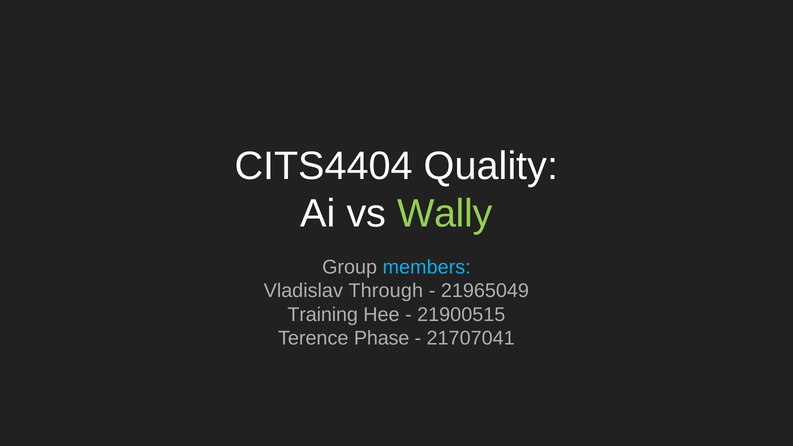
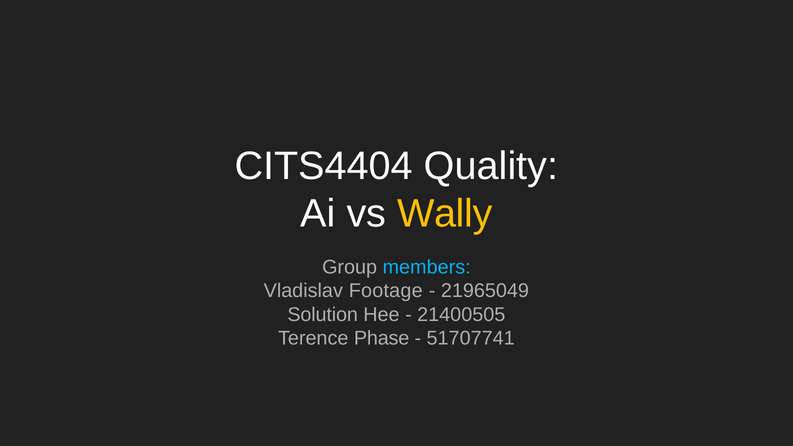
Wally colour: light green -> yellow (445, 214)
Through: Through -> Footage (386, 291)
Training: Training -> Solution (323, 315)
21900515: 21900515 -> 21400505 (461, 315)
21707041: 21707041 -> 51707741 (471, 338)
